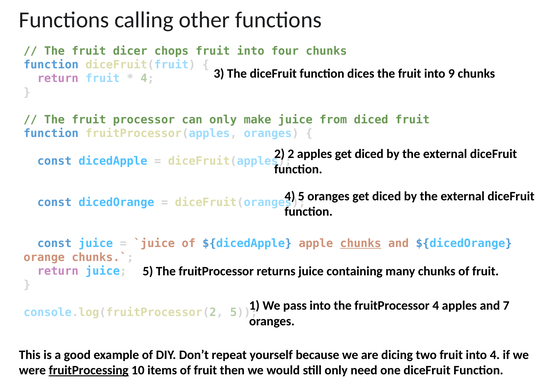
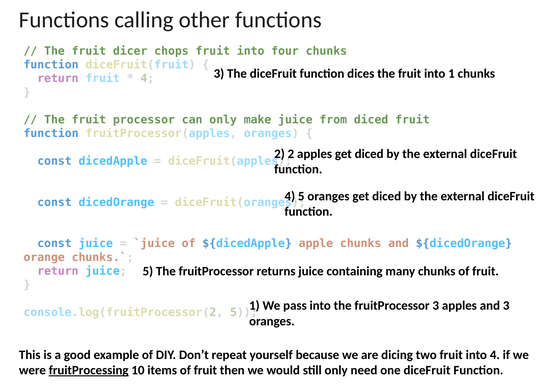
into 9: 9 -> 1 (452, 74)
chunks underline: present -> none (361, 244)
fruitProcessor 4: 4 -> 3 (436, 306)
and 7: 7 -> 3 (506, 306)
